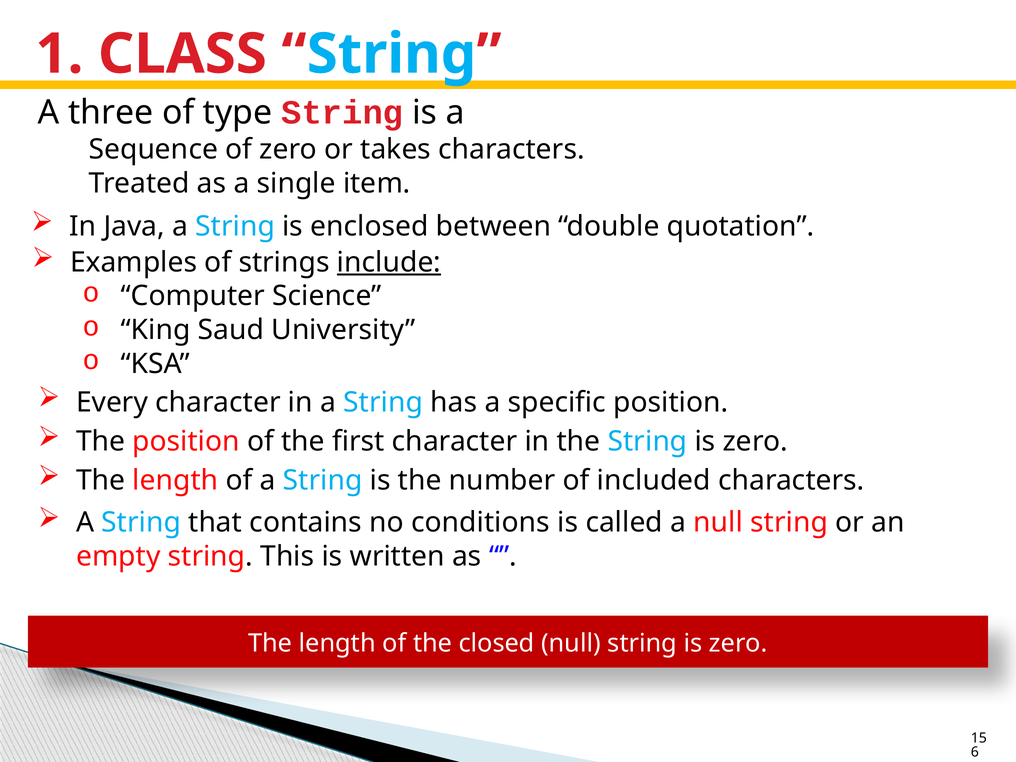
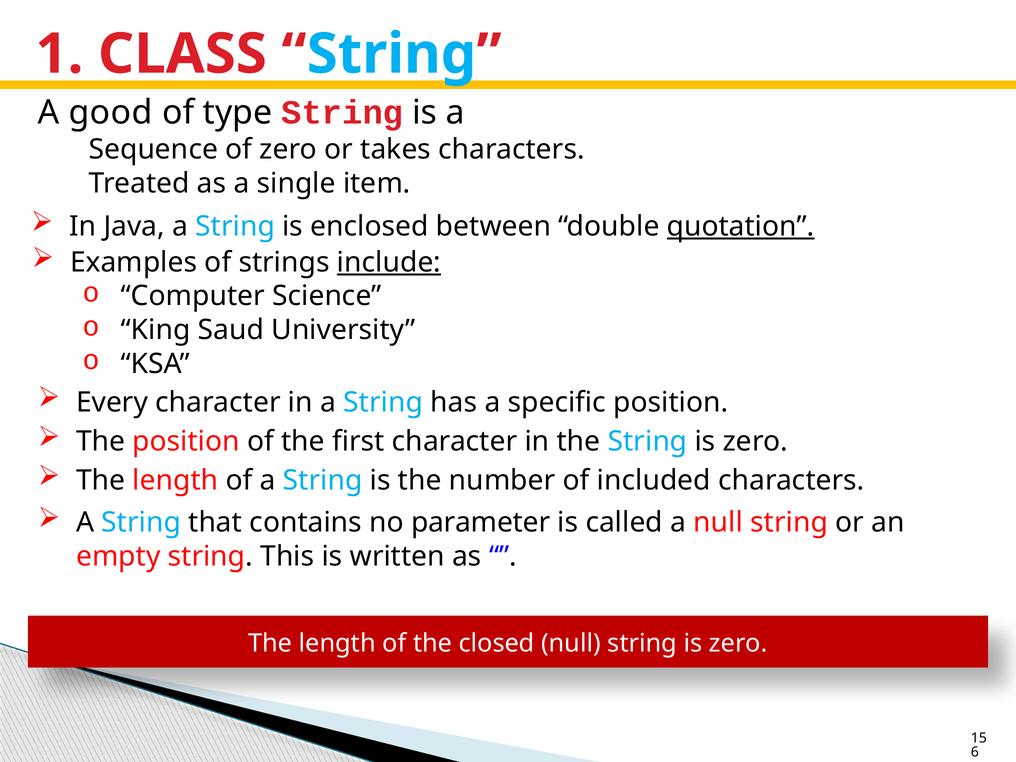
three: three -> good (111, 113)
quotation underline: none -> present (741, 226)
conditions: conditions -> parameter (481, 523)
